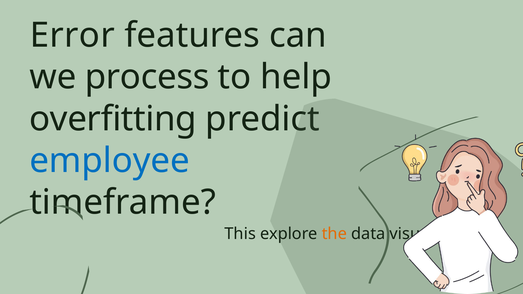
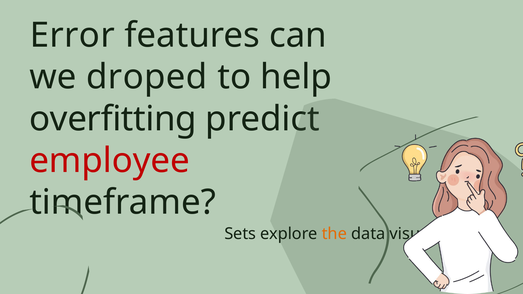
process: process -> droped (147, 77)
employee colour: blue -> red (110, 161)
This: This -> Sets (240, 234)
